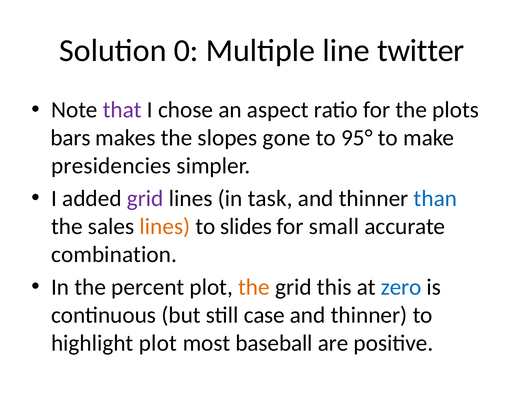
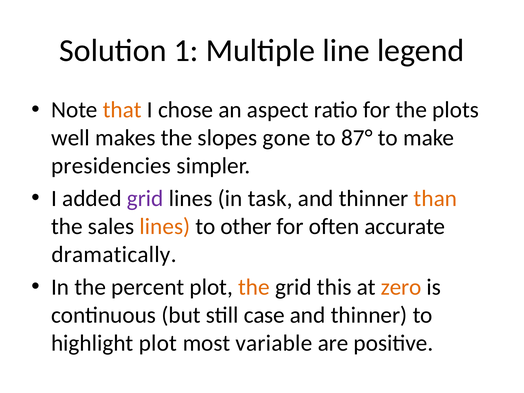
0: 0 -> 1 (186, 51)
twitter: twitter -> legend (421, 51)
that colour: purple -> orange (122, 110)
bars: bars -> well (71, 138)
95°: 95° -> 87° (357, 138)
than colour: blue -> orange (435, 199)
slides: slides -> other (246, 227)
small: small -> often (334, 227)
combination: combination -> dramatically (114, 254)
zero colour: blue -> orange (401, 287)
baseball: baseball -> variable (274, 343)
